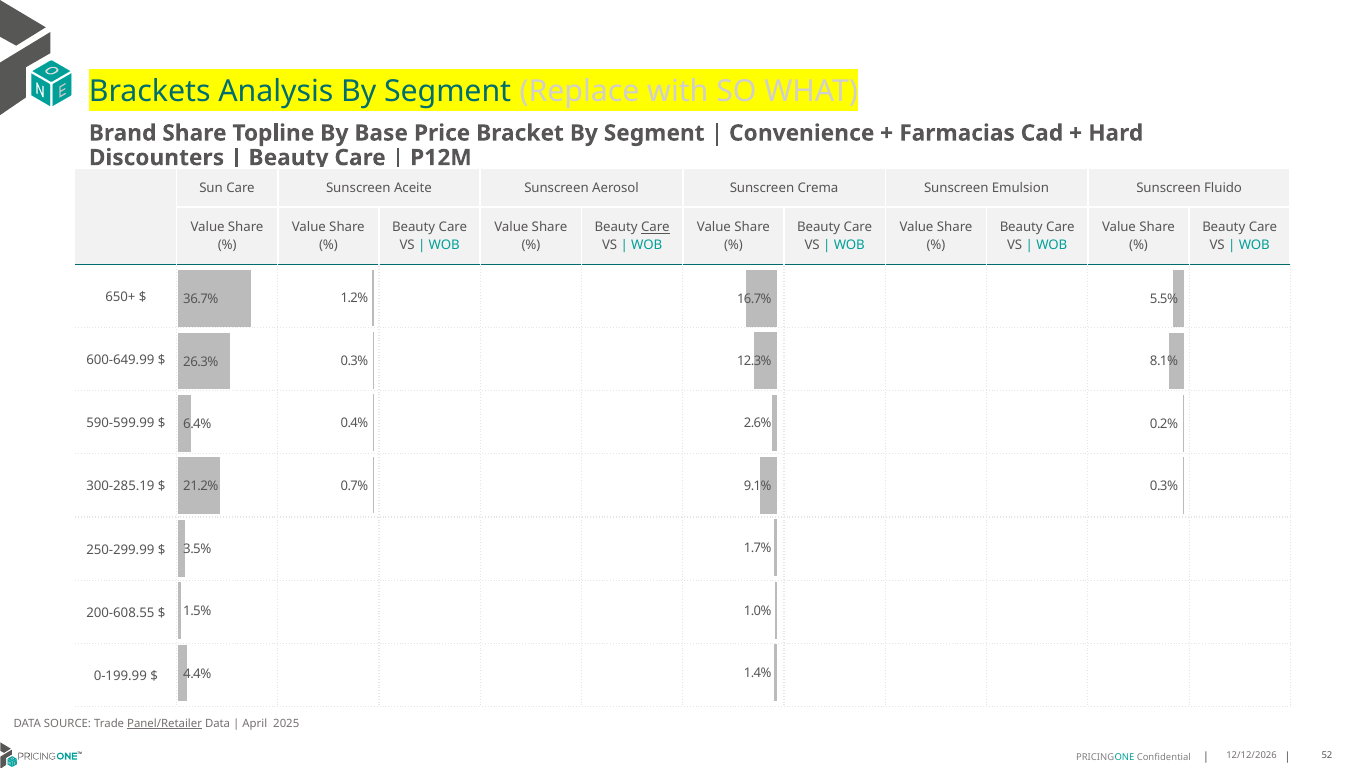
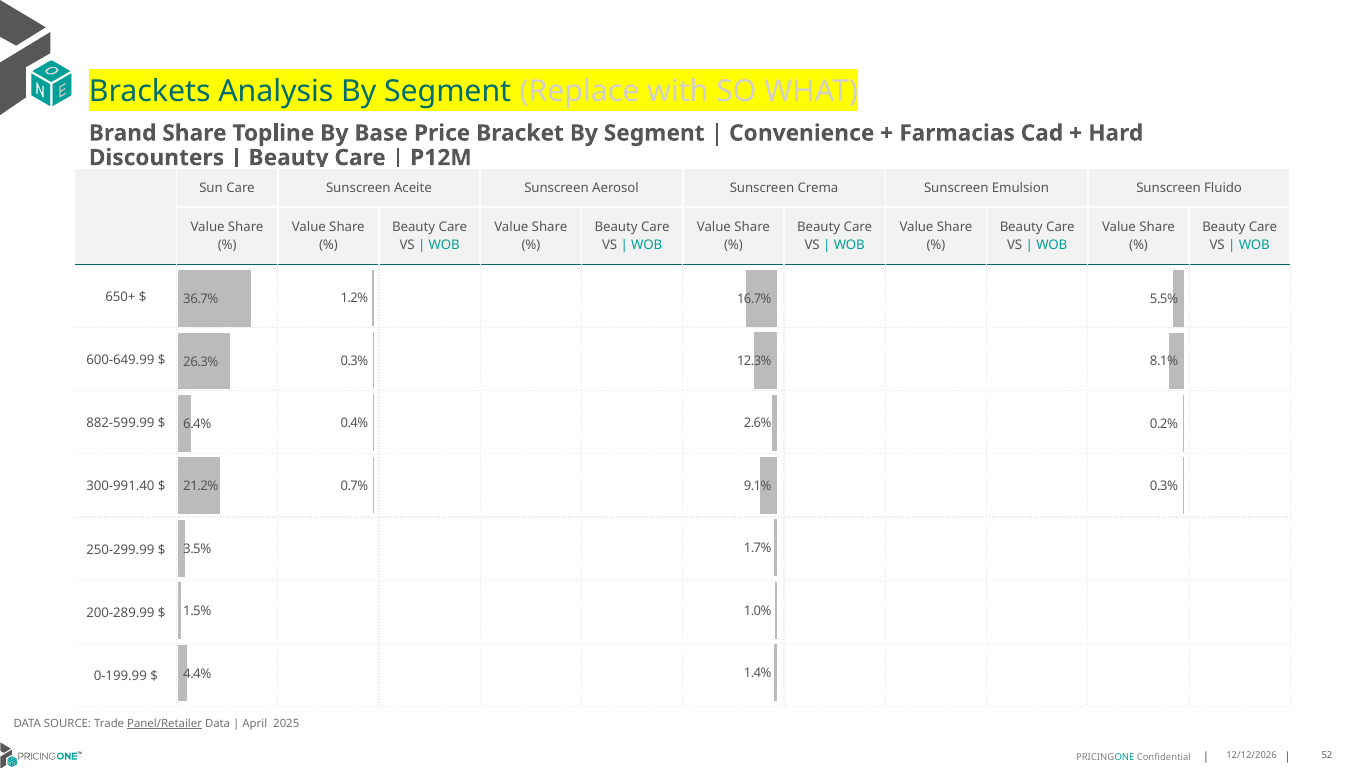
Care underline: present -> none (655, 228)
590-599.99: 590-599.99 -> 882-599.99 (120, 424)
300-285.19: 300-285.19 -> 300-991.40 (120, 487)
200-608.55: 200-608.55 -> 200-289.99 (120, 613)
